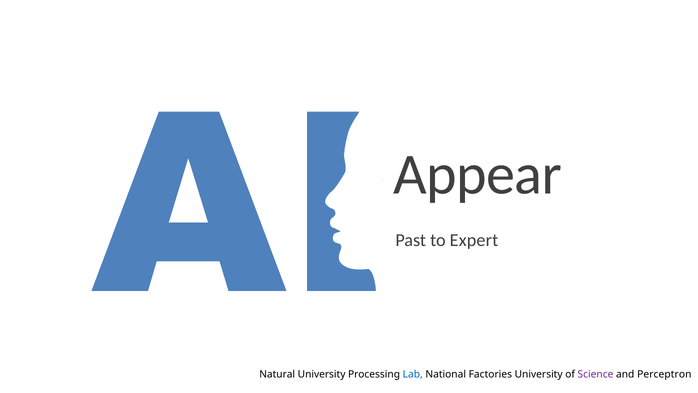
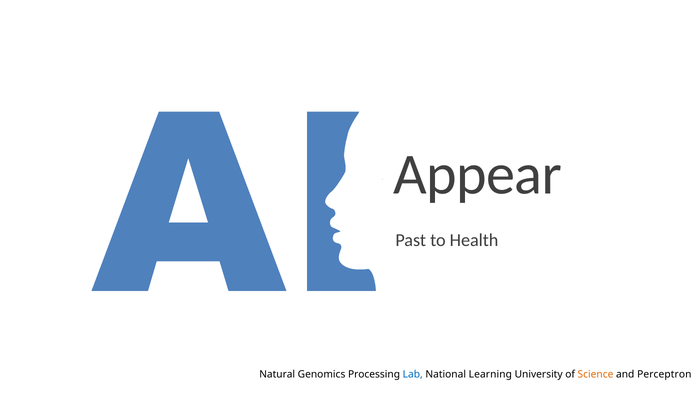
Expert: Expert -> Health (474, 240)
Natural University: University -> Genomics (322, 374)
Factories: Factories -> Learning (490, 374)
Science colour: purple -> orange (596, 374)
